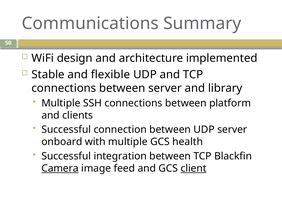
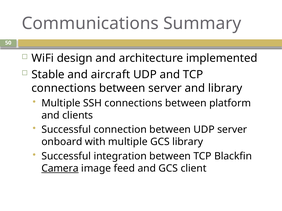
flexible: flexible -> aircraft (110, 75)
GCS health: health -> library (188, 142)
client underline: present -> none (194, 169)
